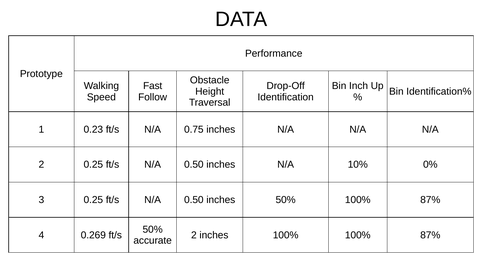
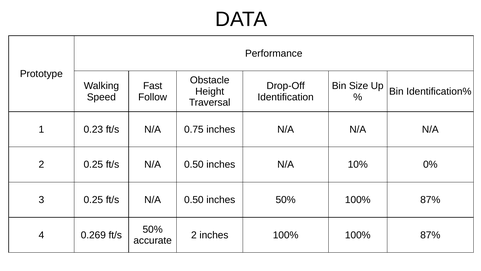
Inch: Inch -> Size (359, 86)
